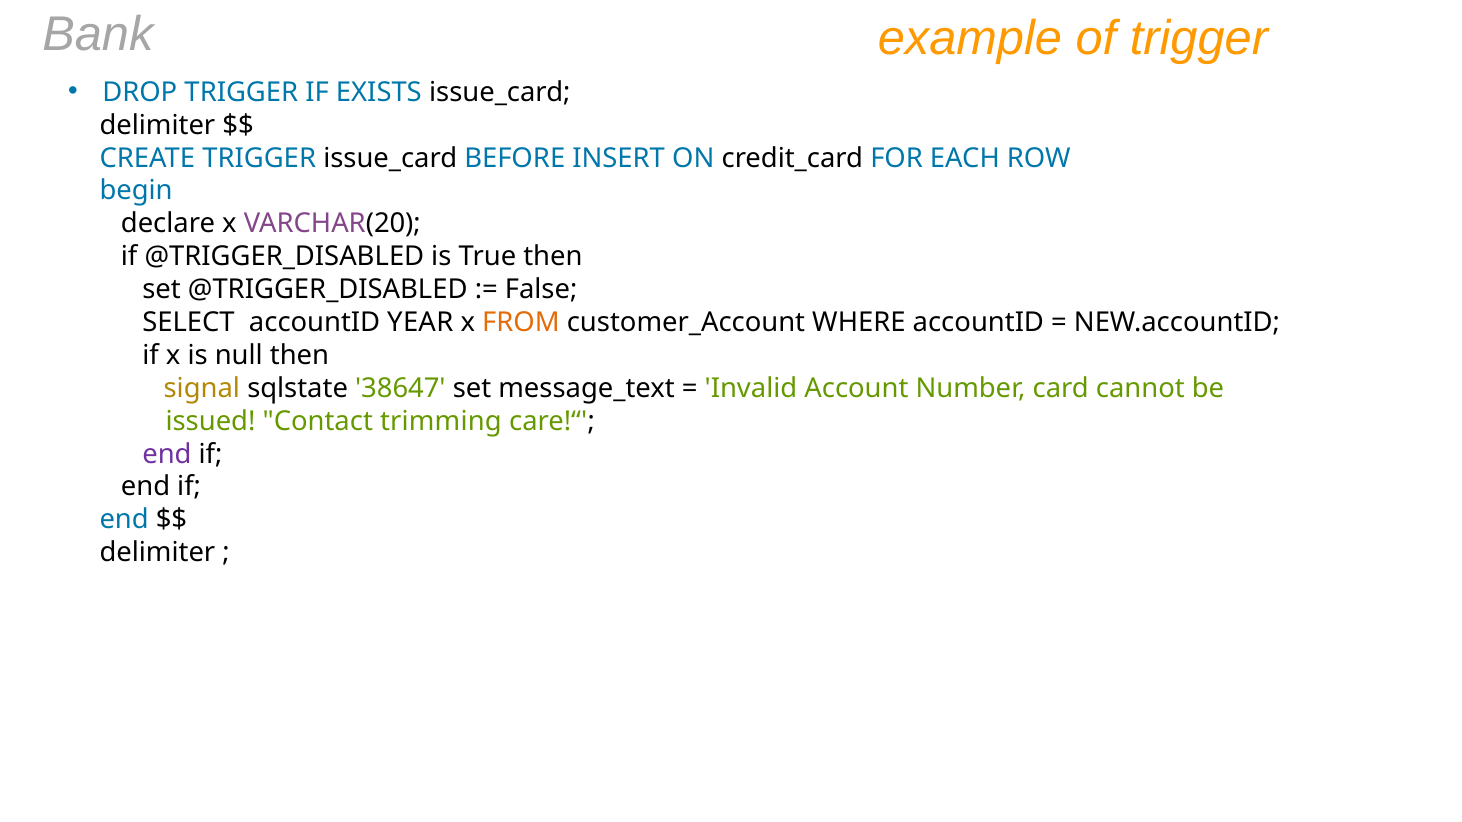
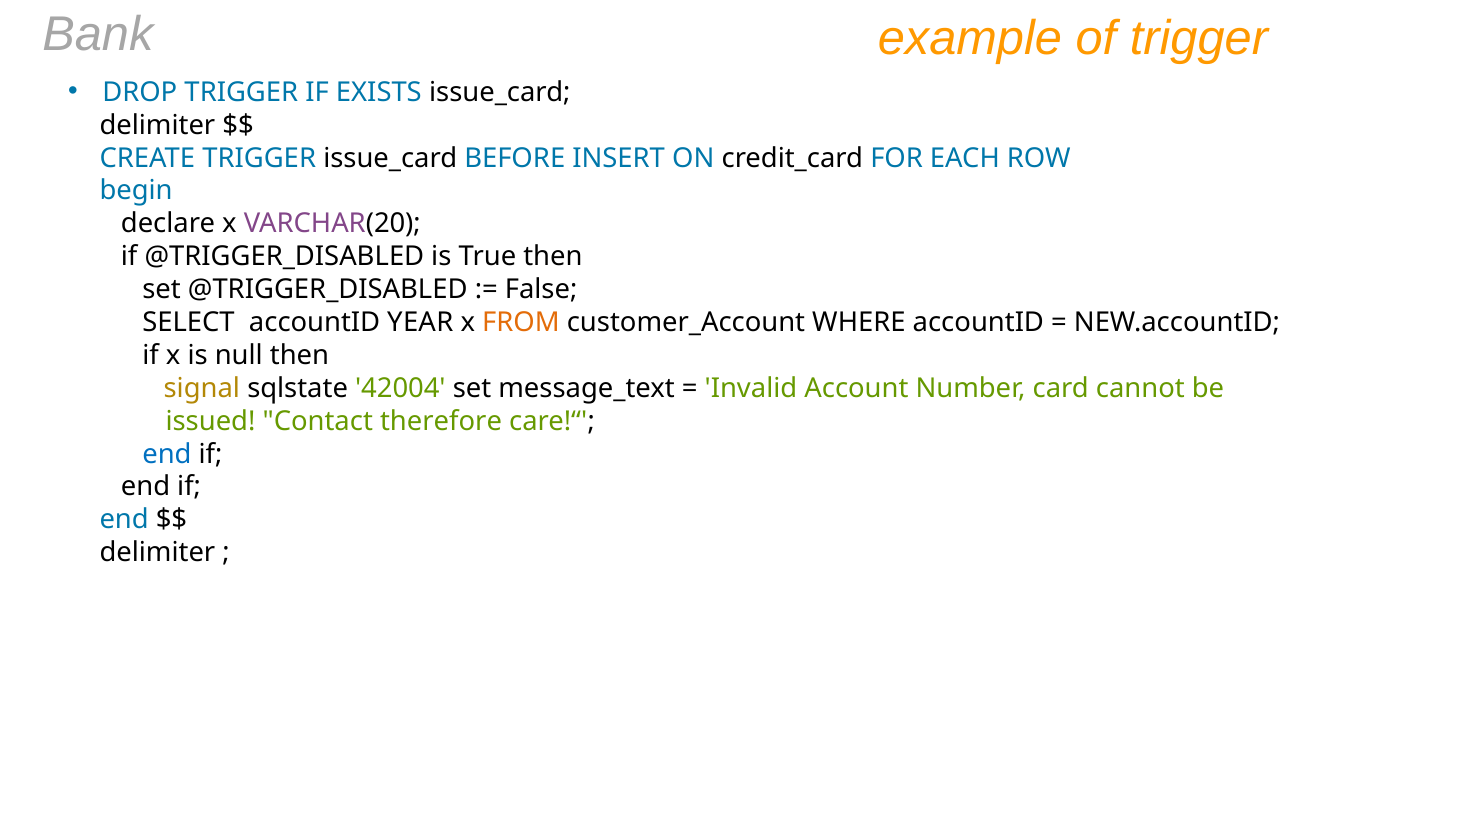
38647: 38647 -> 42004 (400, 388)
trimming: trimming -> therefore (441, 421)
end colour: purple -> blue (167, 454)
